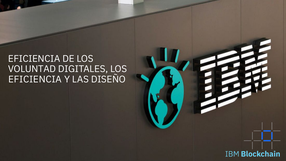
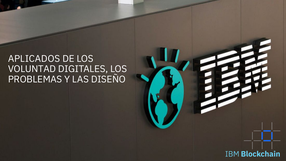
EFICIENCIA: EFICIENCIA -> APLICADOS (34, 59)
EFICIENCIA: EFICIENCIA -> PROBLEMAS (35, 79)
